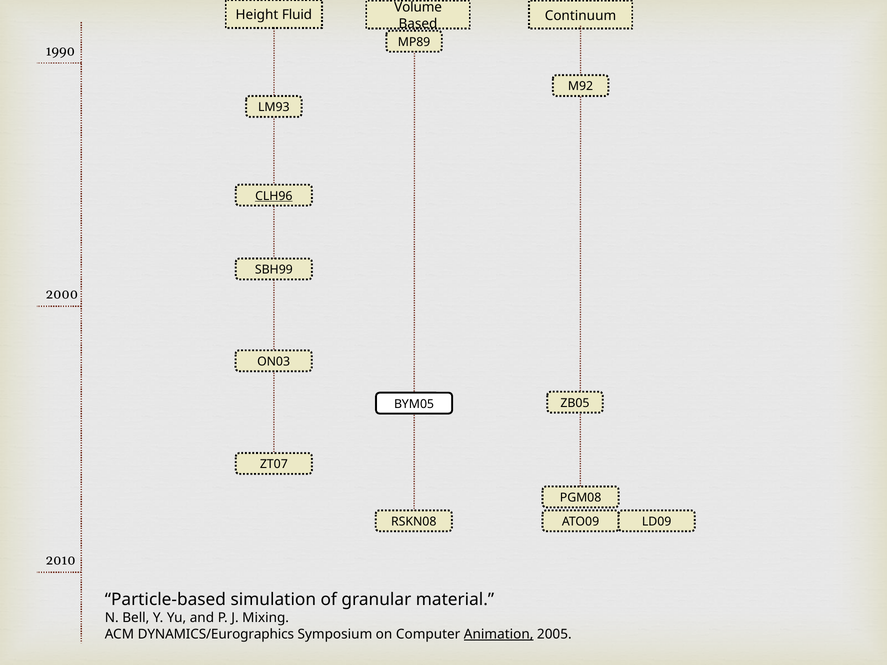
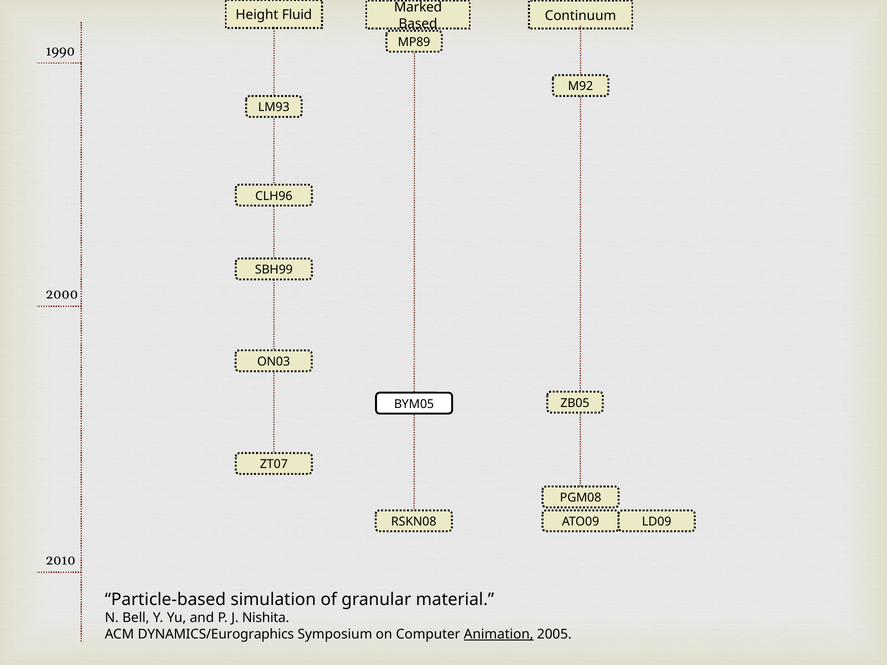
Volume: Volume -> Marked (418, 7)
CLH96 underline: present -> none (274, 196)
Mixing: Mixing -> Nishita (266, 618)
